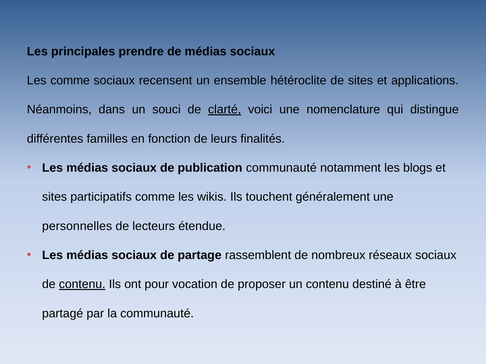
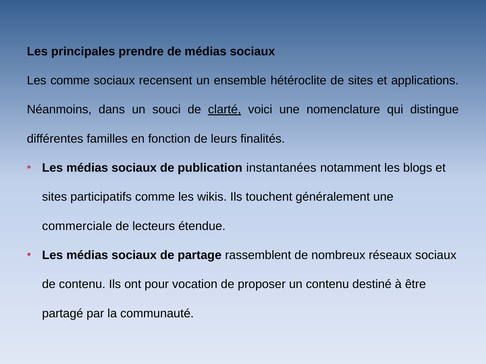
publication communauté: communauté -> instantanées (281, 168)
personnelles: personnelles -> commerciale (77, 226)
contenu underline: present -> none (82, 285)
